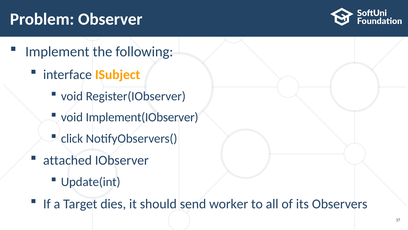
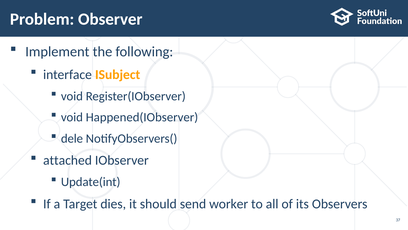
Implement(IObserver: Implement(IObserver -> Happened(IObserver (142, 117)
click: click -> dele (72, 138)
